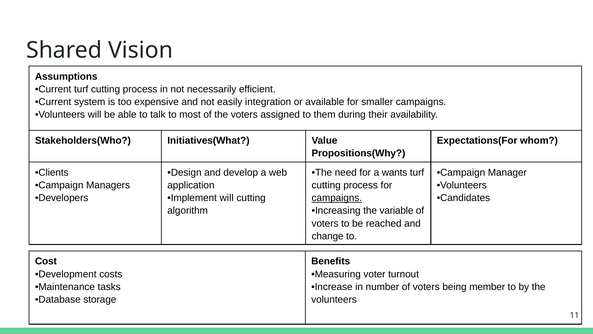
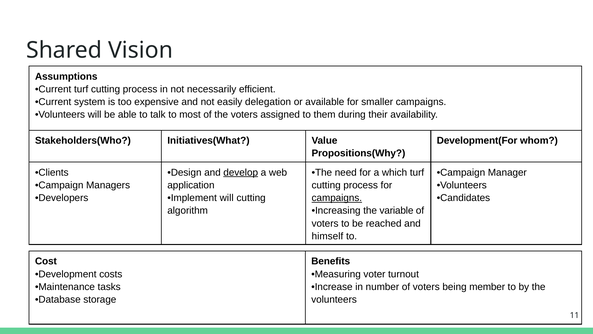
integration: integration -> delegation (268, 102)
Expectations(For: Expectations(For -> Development(For (477, 140)
develop underline: none -> present (241, 172)
wants: wants -> which (395, 172)
change: change -> himself (327, 236)
